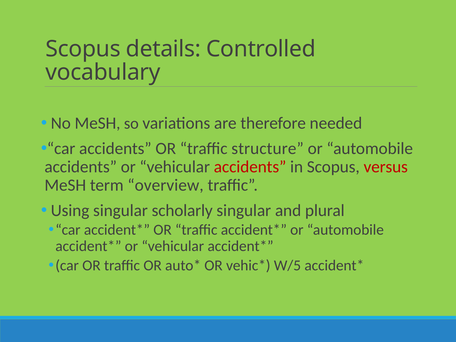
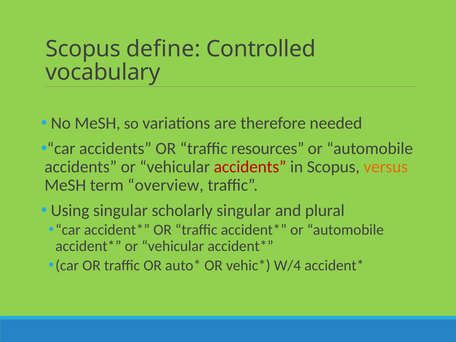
details: details -> define (163, 49)
structure: structure -> resources (268, 148)
versus colour: red -> orange (386, 167)
W/5: W/5 -> W/4 (287, 266)
